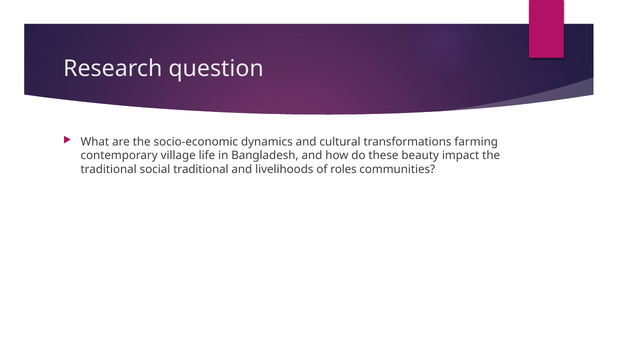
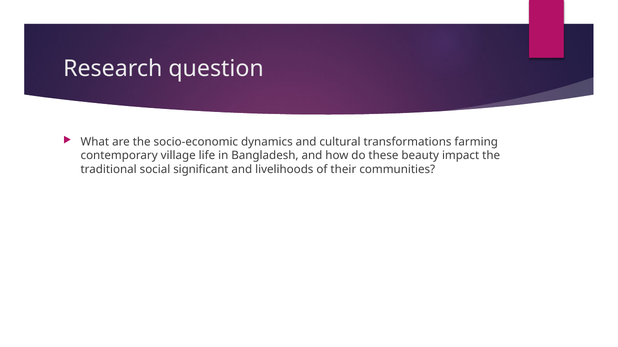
social traditional: traditional -> significant (201, 170)
roles: roles -> their (343, 170)
